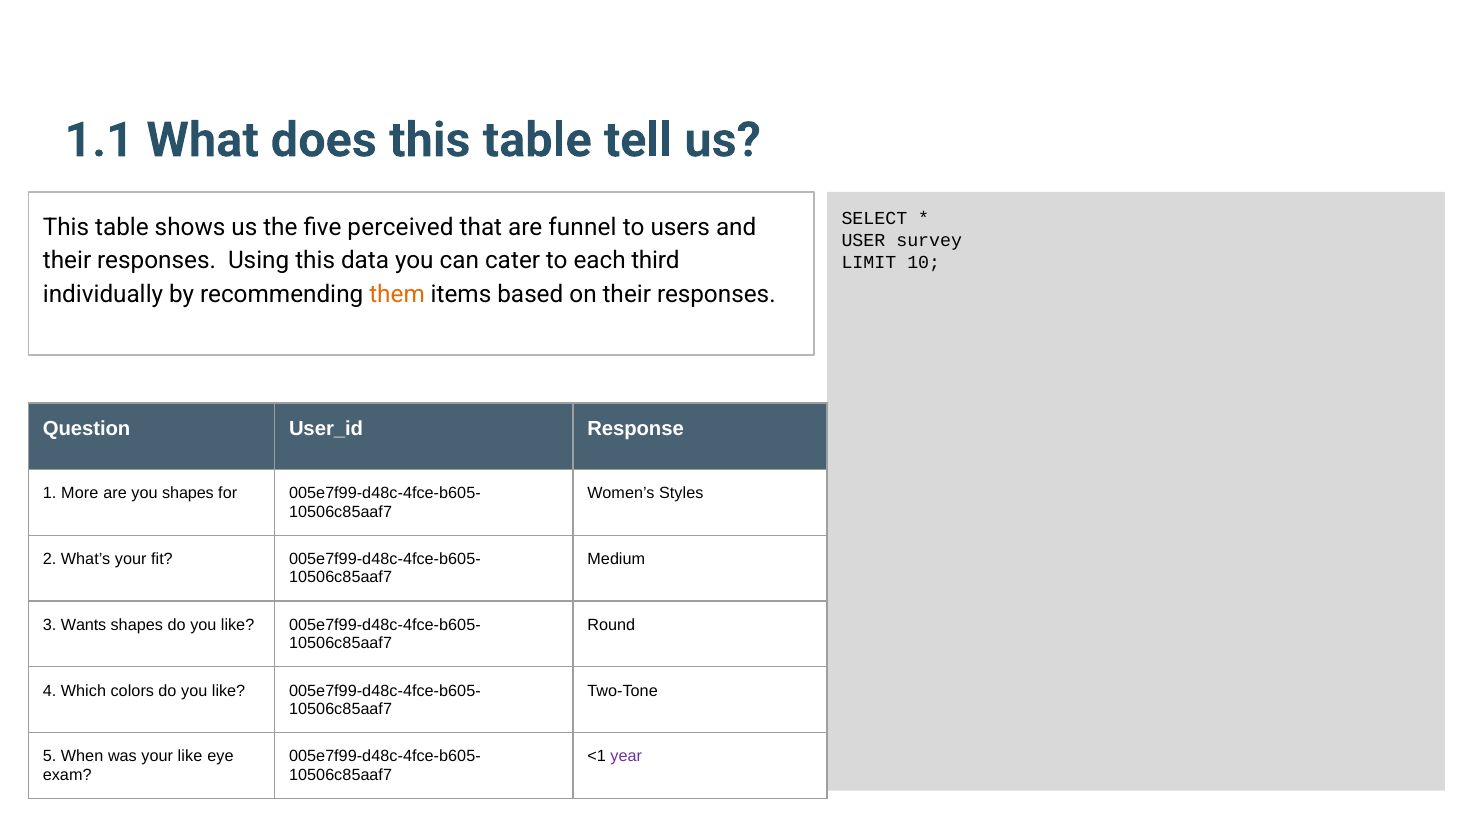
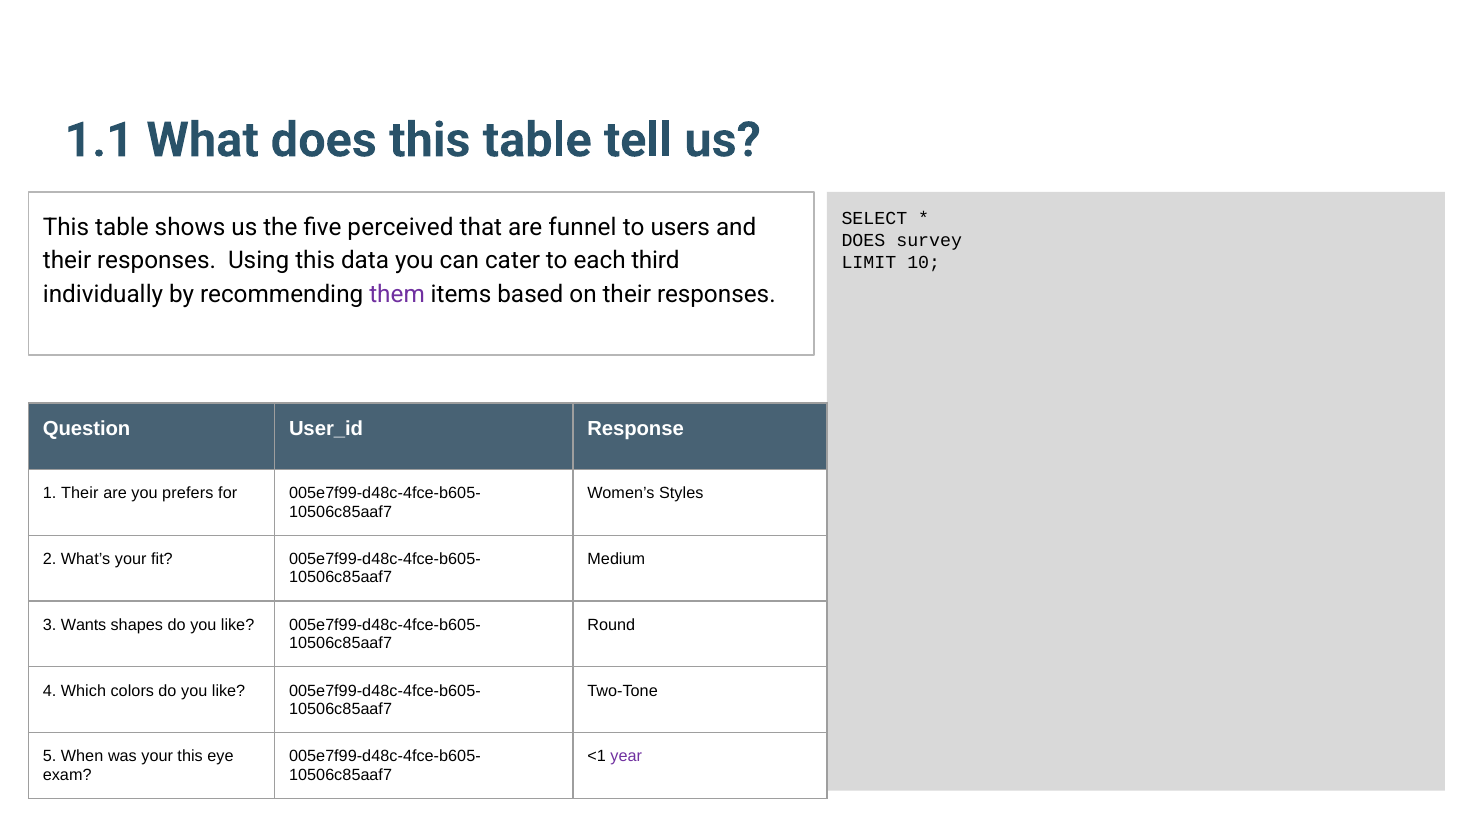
USER: USER -> DOES (863, 241)
them colour: orange -> purple (397, 294)
1 More: More -> Their (80, 493)
you shapes: shapes -> prefers (188, 493)
your like: like -> this (190, 756)
